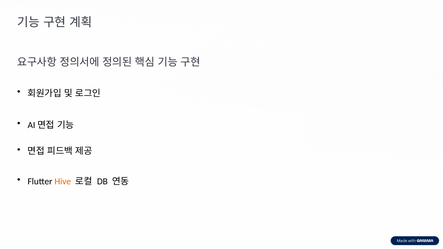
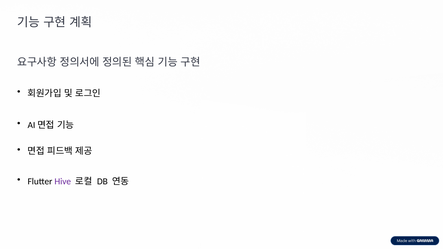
Hive colour: orange -> purple (63, 182)
